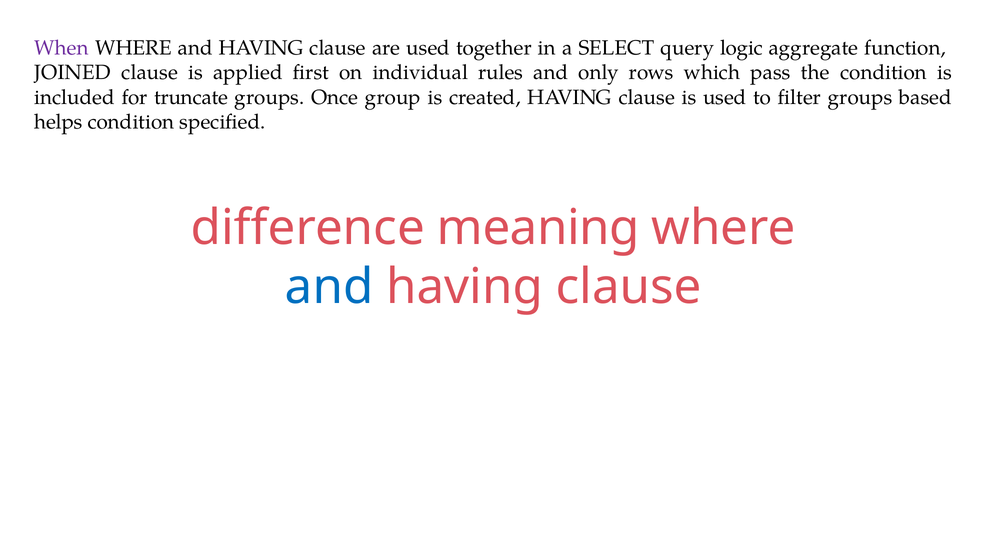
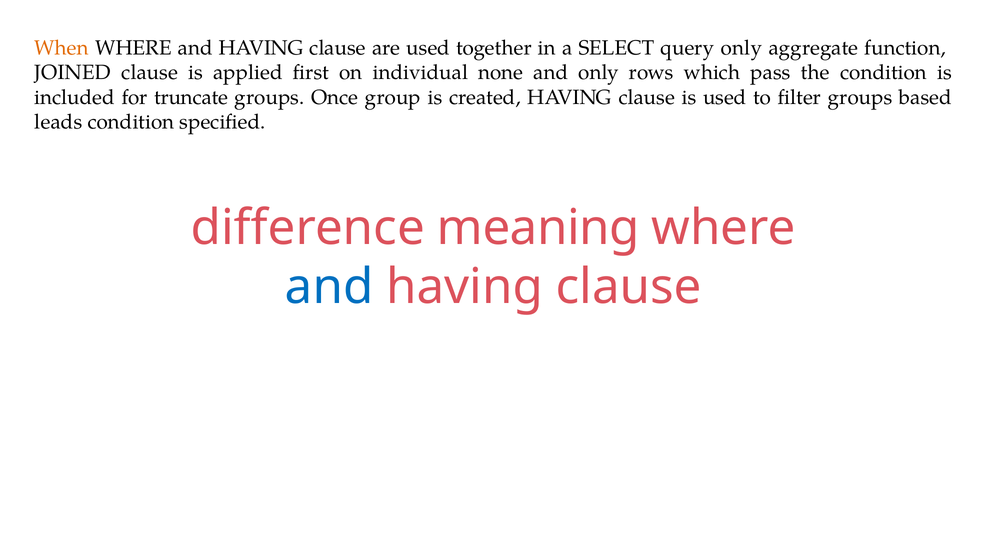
When colour: purple -> orange (62, 48)
query logic: logic -> only (741, 48)
rules: rules -> none (501, 73)
helps: helps -> leads (58, 122)
